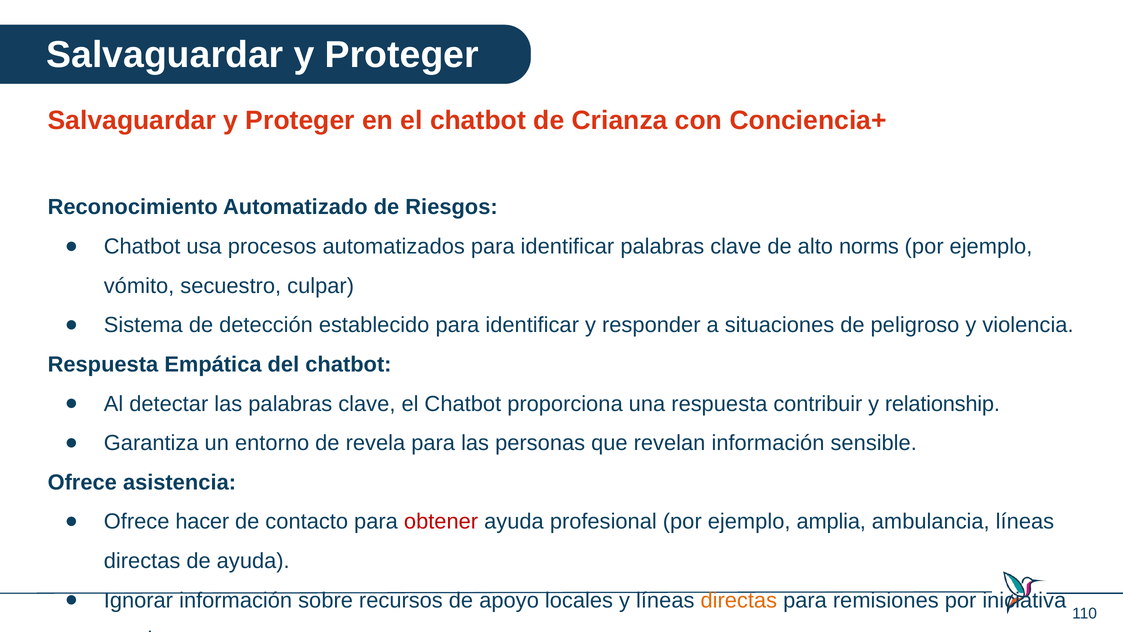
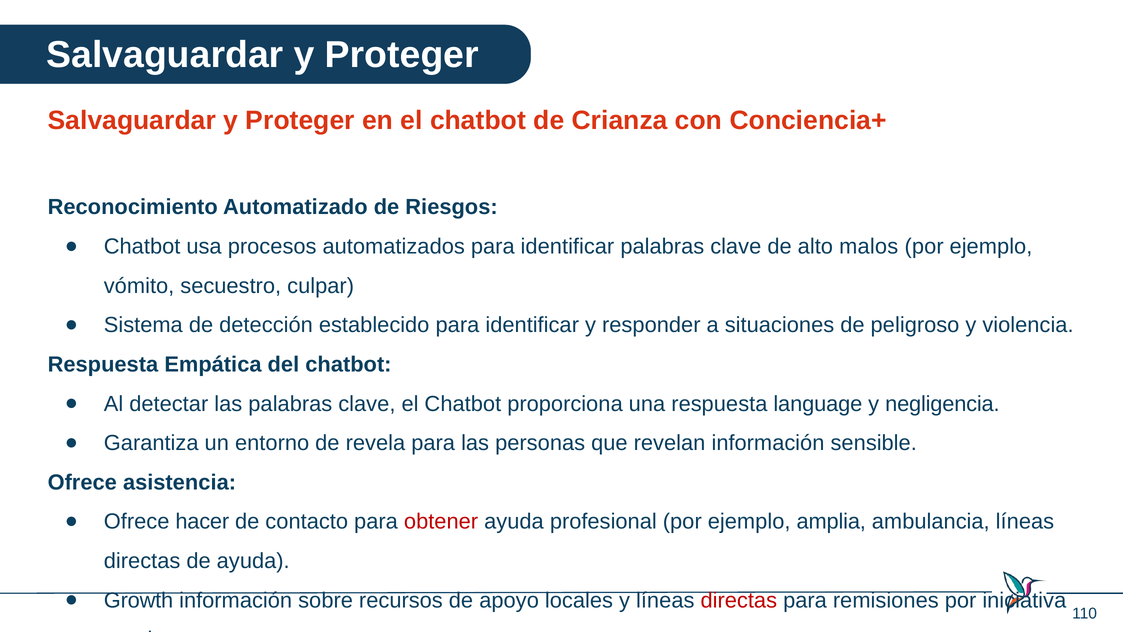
norms: norms -> malos (869, 246)
contribuir: contribuir -> language (818, 404)
relationship: relationship -> negligencia (942, 404)
Ignorar: Ignorar -> Growth (139, 600)
directas colour: orange -> red (739, 600)
